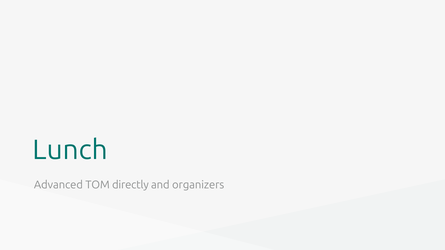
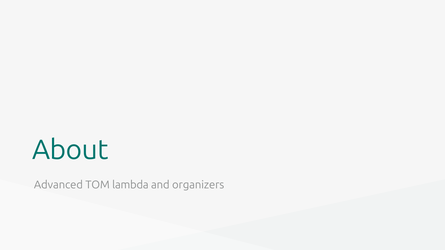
Lunch: Lunch -> About (70, 150)
directly: directly -> lambda (130, 185)
